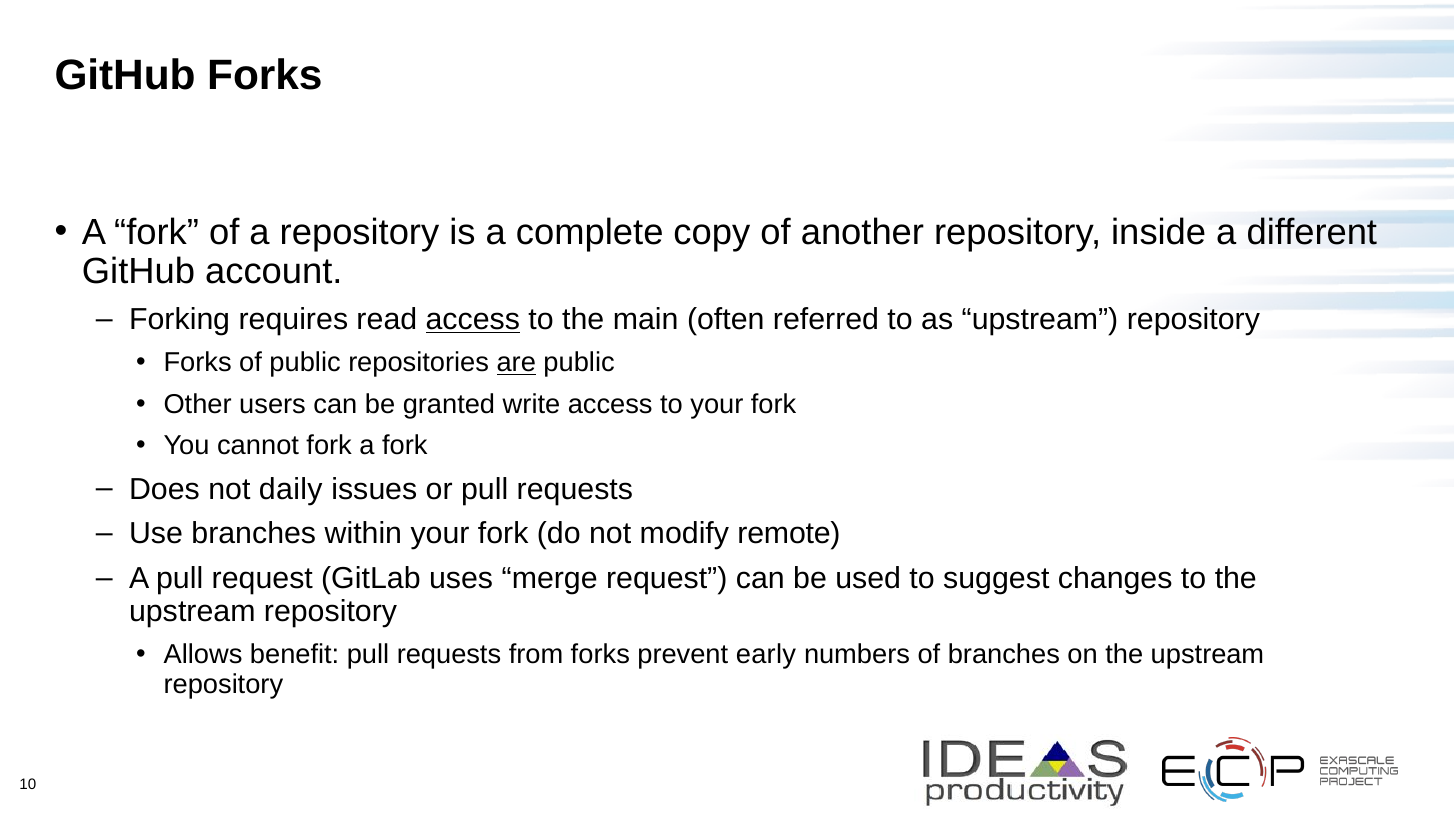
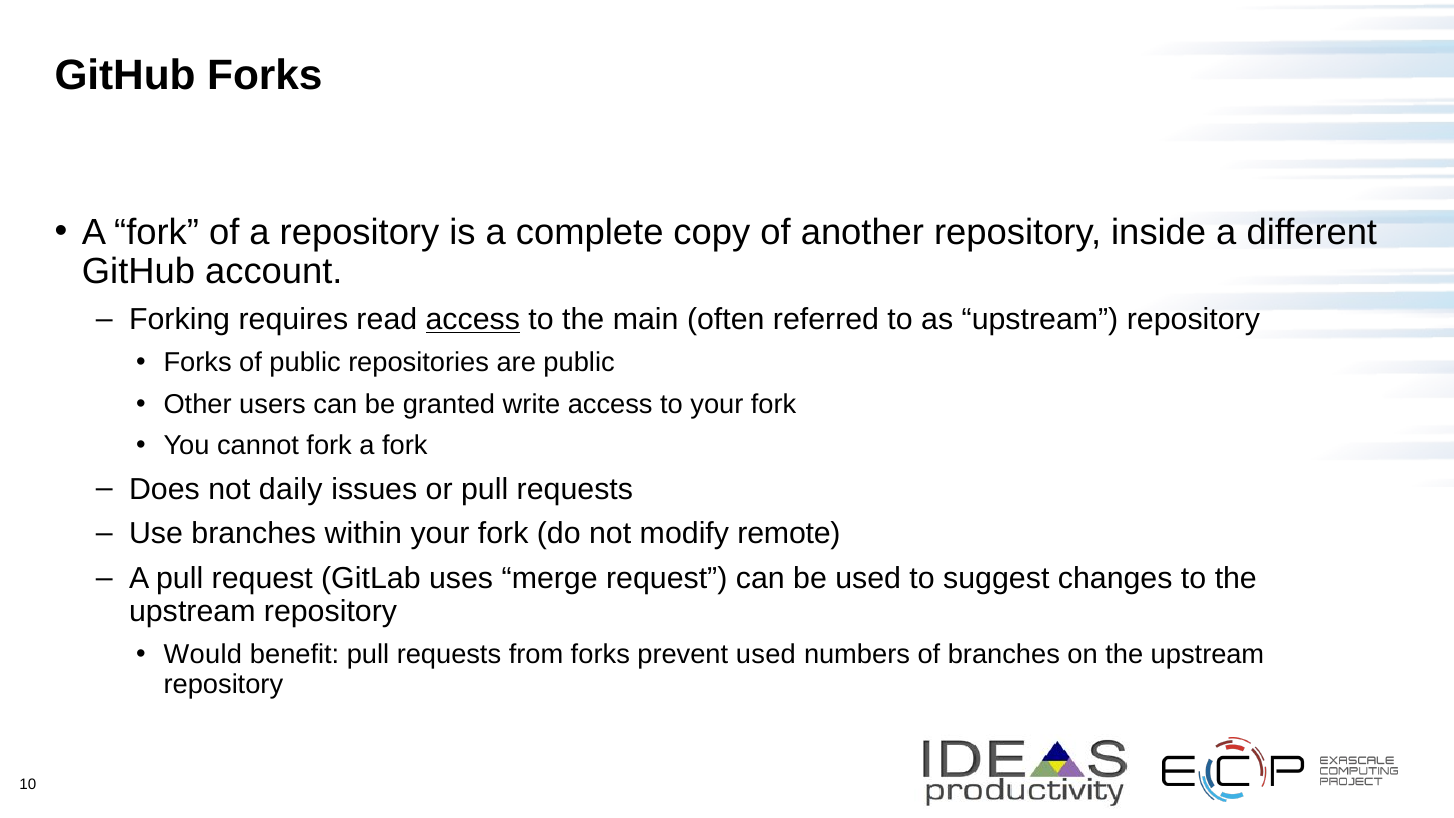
are underline: present -> none (516, 363)
Allows: Allows -> Would (203, 655)
prevent early: early -> used (766, 655)
